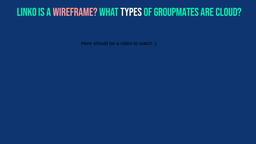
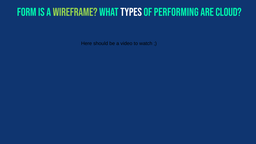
Linko: Linko -> Form (27, 12)
wireframe colour: pink -> light green (75, 12)
groupmates: groupmates -> performing (176, 12)
